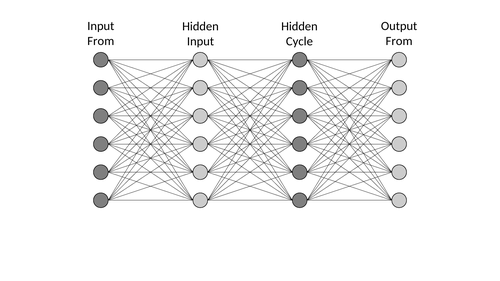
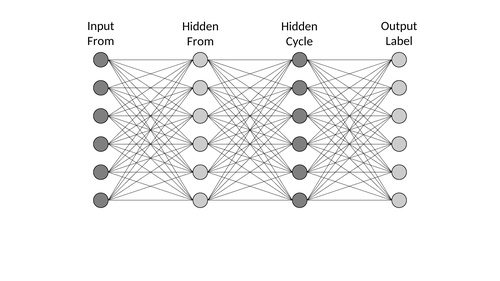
From: From -> Label (399, 41)
Input: Input -> From (200, 41)
